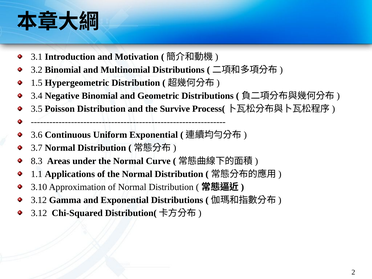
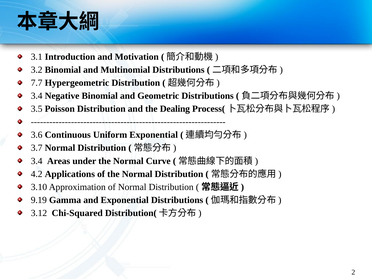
1.5: 1.5 -> 7.7 (37, 83)
Survive: Survive -> Dealing (175, 109)
8.3: 8.3 -> 3.4 (37, 161)
1.1: 1.1 -> 4.2 (37, 174)
3.12: 3.12 -> 9.19 (39, 200)
